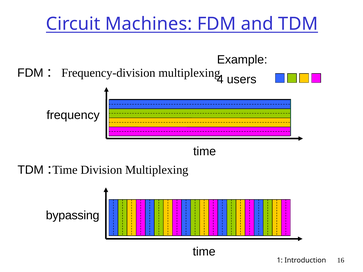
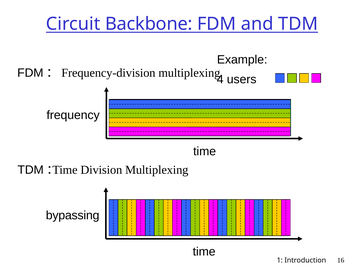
Machines: Machines -> Backbone (149, 24)
